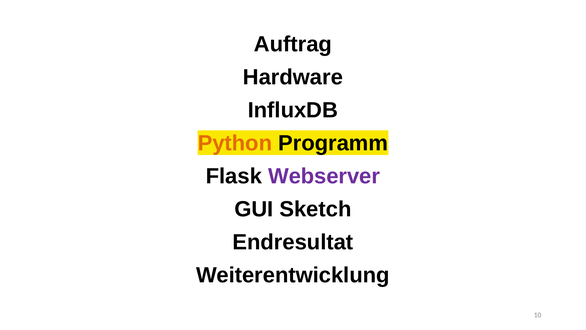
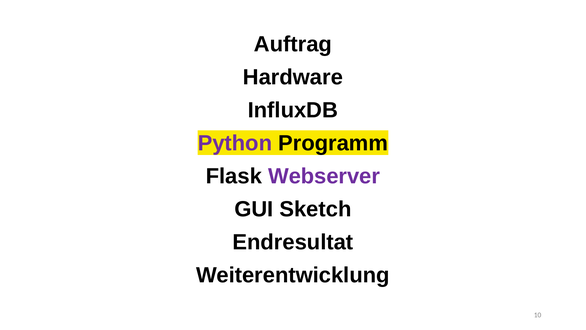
Python colour: orange -> purple (235, 143)
